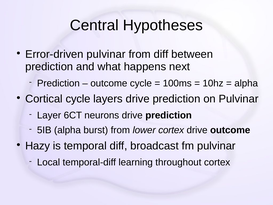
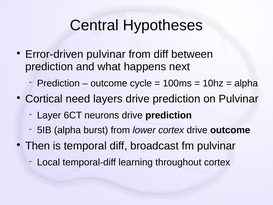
Cortical cycle: cycle -> need (78, 99)
Hazy: Hazy -> Then (38, 146)
